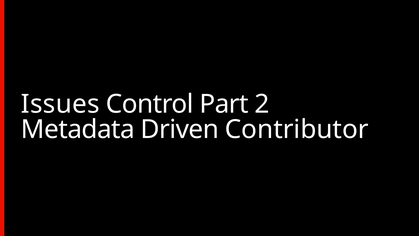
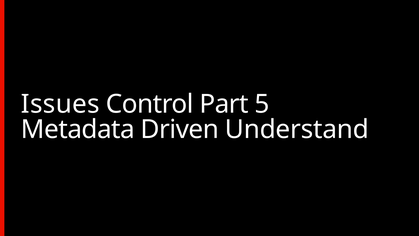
2: 2 -> 5 (262, 104)
Contributor: Contributor -> Understand (297, 129)
